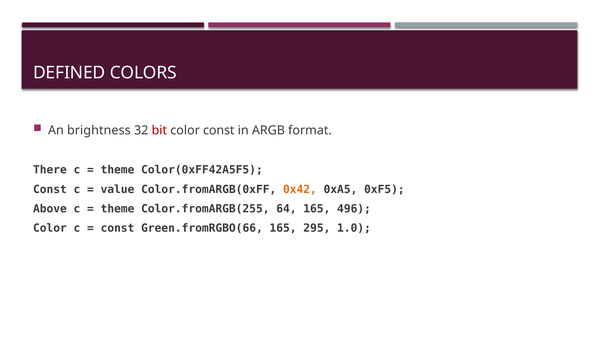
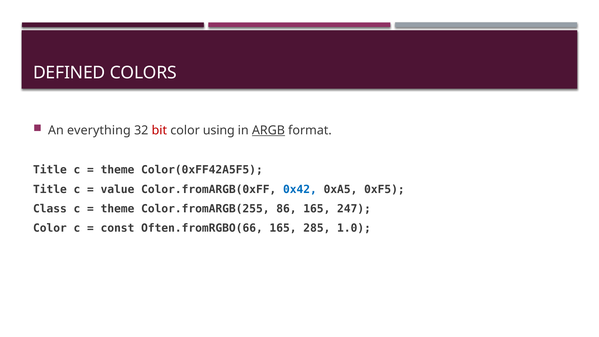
brightness: brightness -> everything (99, 130)
color const: const -> using (219, 130)
ARGB underline: none -> present (268, 130)
There: There -> Title (50, 170)
Const: Const -> Title (50, 189)
0x42 colour: orange -> blue (300, 189)
Above: Above -> Class (50, 209)
64: 64 -> 86 (286, 209)
496: 496 -> 247 (354, 209)
Green.fromRGBO(66: Green.fromRGBO(66 -> Often.fromRGBO(66 (202, 228)
295: 295 -> 285 (317, 228)
